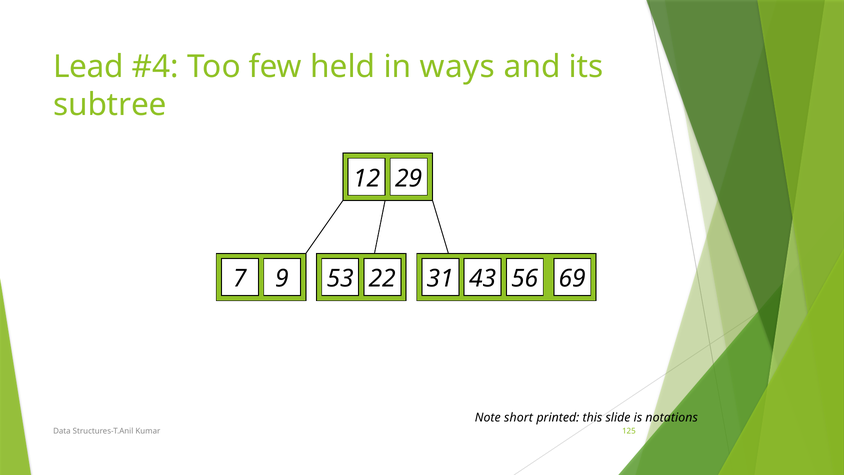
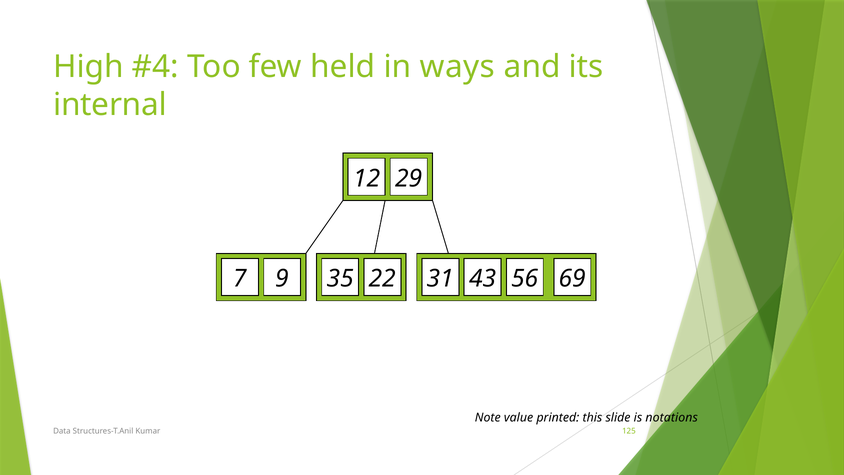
Lead: Lead -> High (88, 67)
subtree: subtree -> internal (110, 105)
53: 53 -> 35 (340, 279)
short: short -> value (519, 417)
